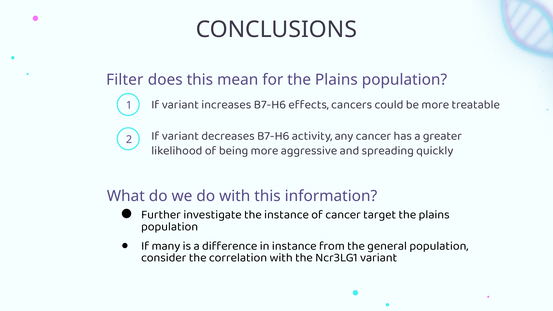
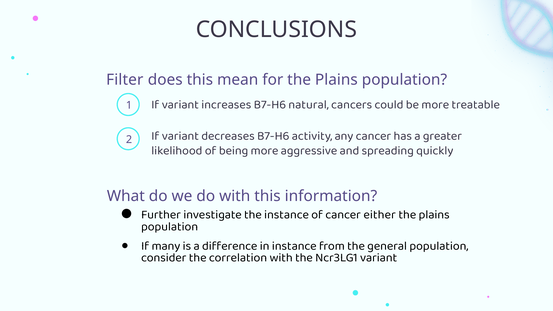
effects: effects -> natural (309, 104)
target: target -> either (380, 215)
